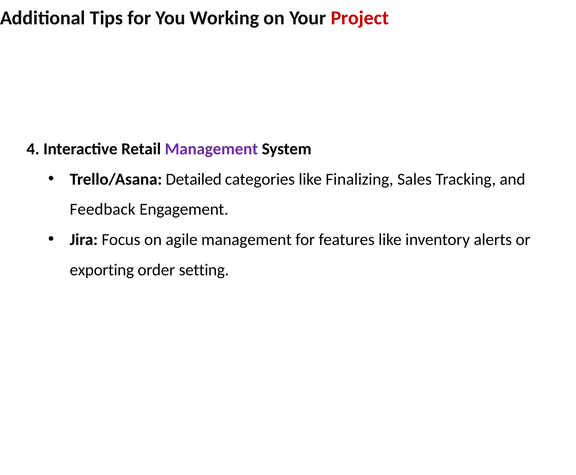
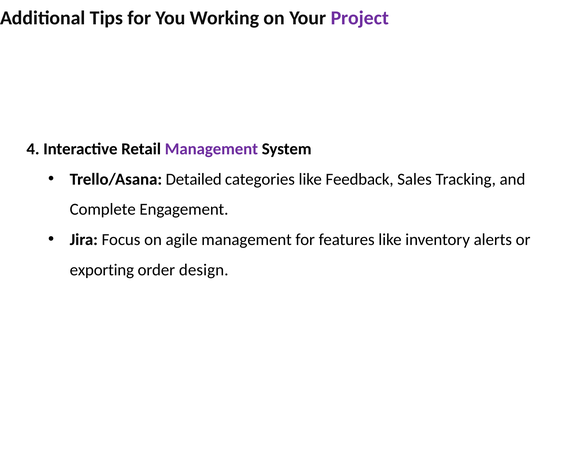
Project colour: red -> purple (360, 18)
Finalizing: Finalizing -> Feedback (360, 179)
Feedback: Feedback -> Complete (103, 210)
setting: setting -> design (204, 270)
